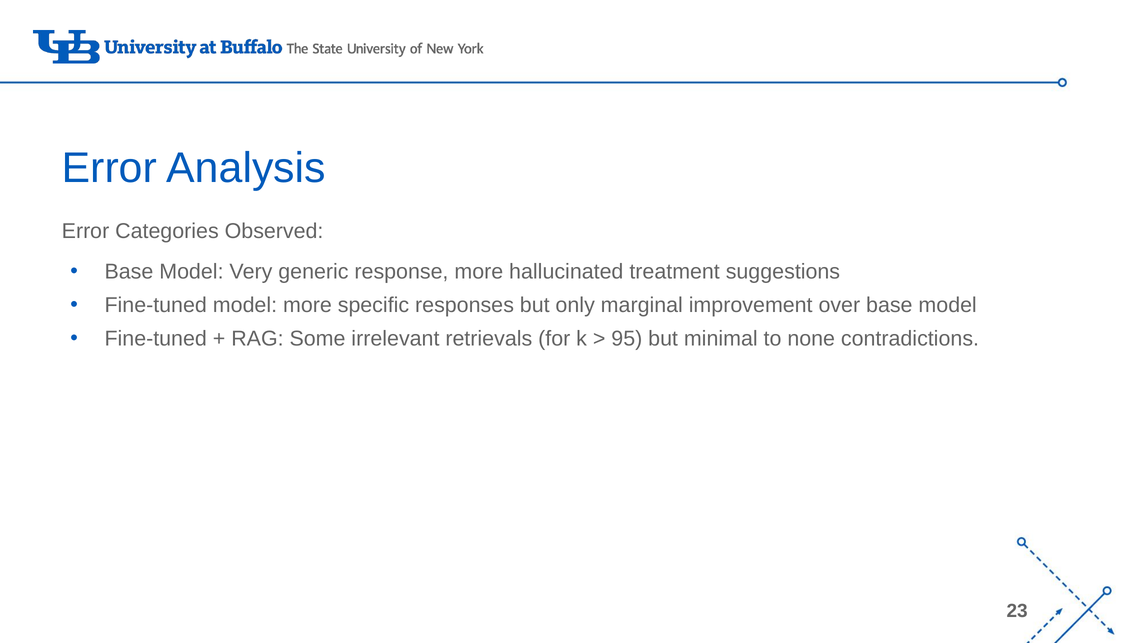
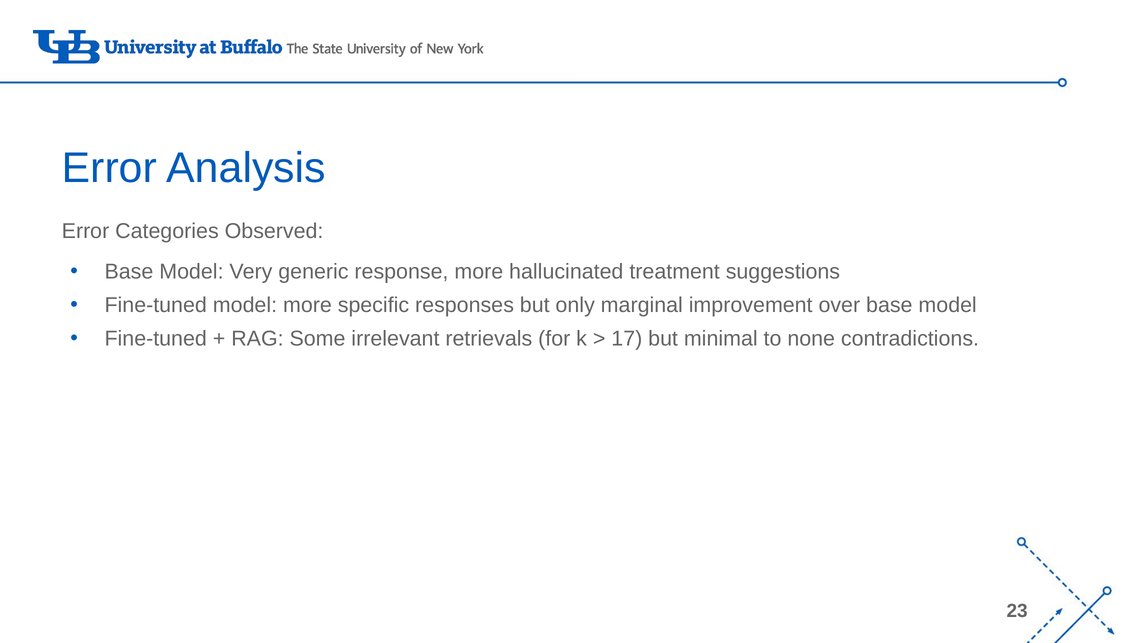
95: 95 -> 17 (627, 339)
